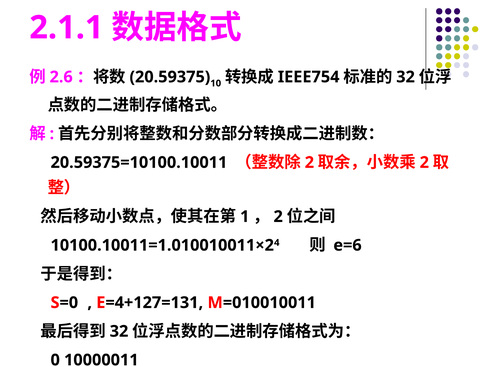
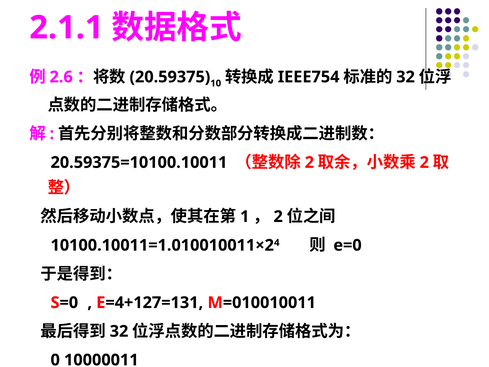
e=6: e=6 -> e=0 (347, 245)
